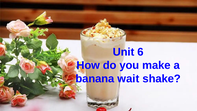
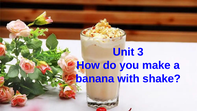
6: 6 -> 3 (140, 52)
wait: wait -> with (128, 79)
